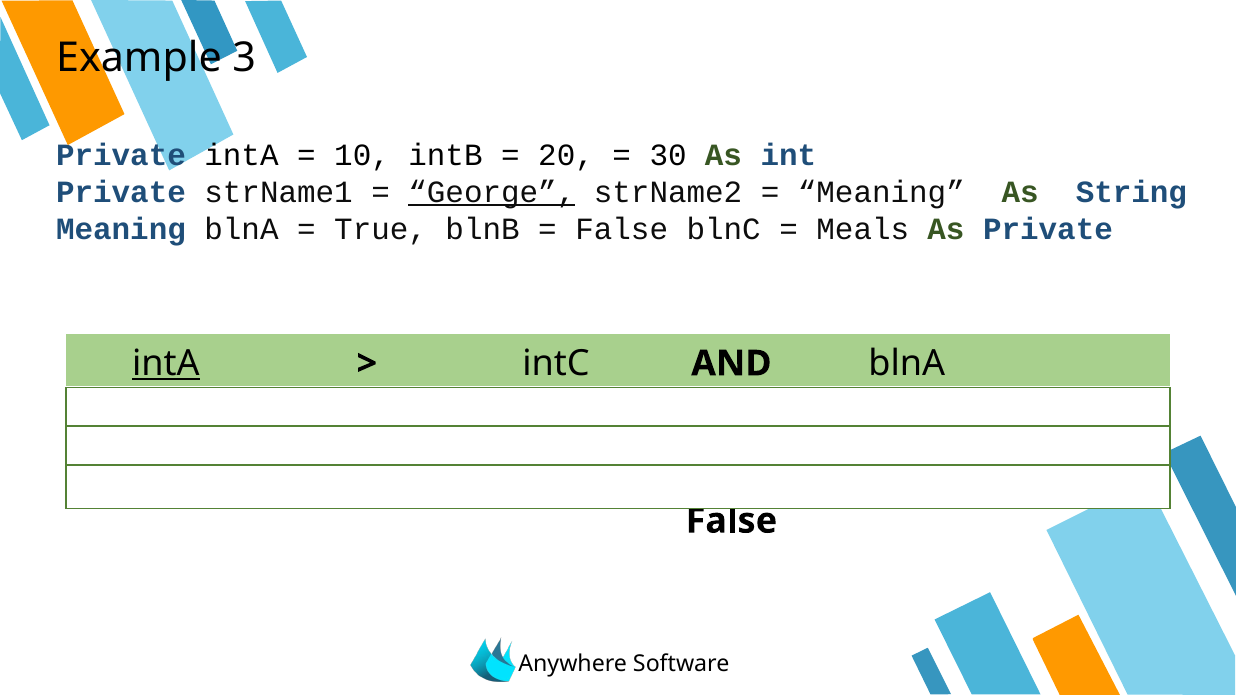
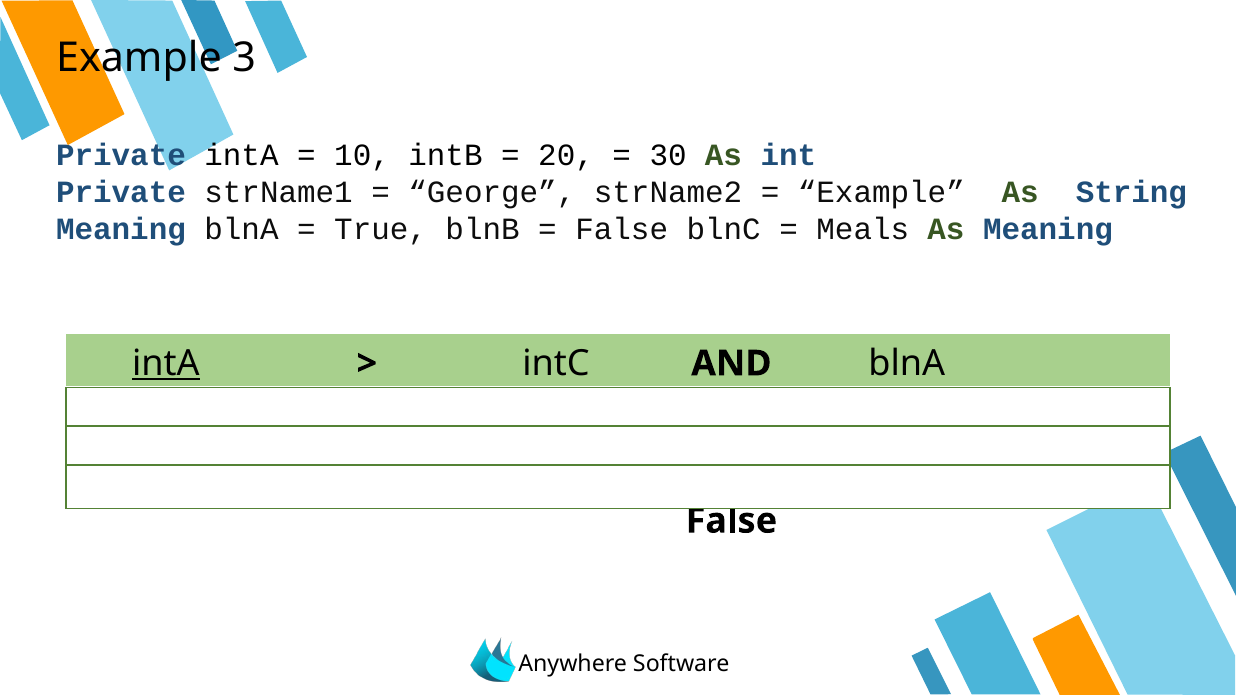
George underline: present -> none (492, 192)
Meaning: Meaning -> Example (881, 192)
As Private: Private -> Meaning (1048, 229)
